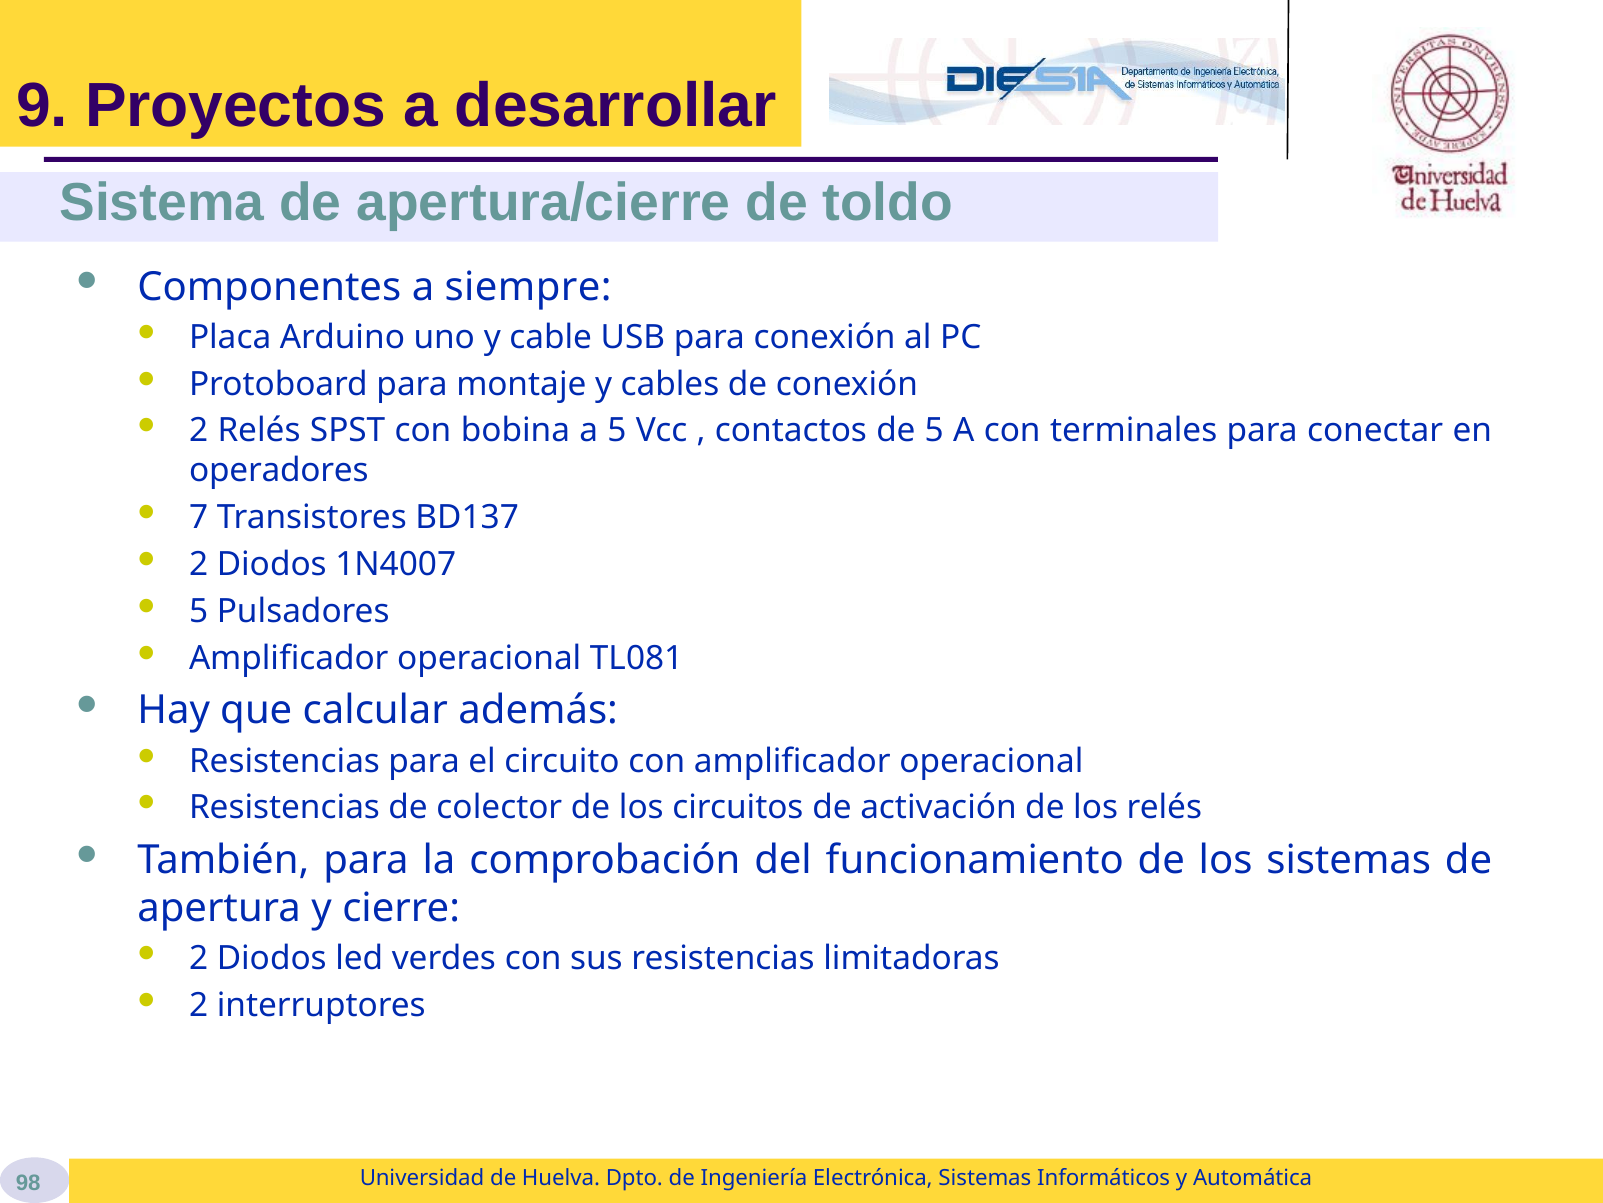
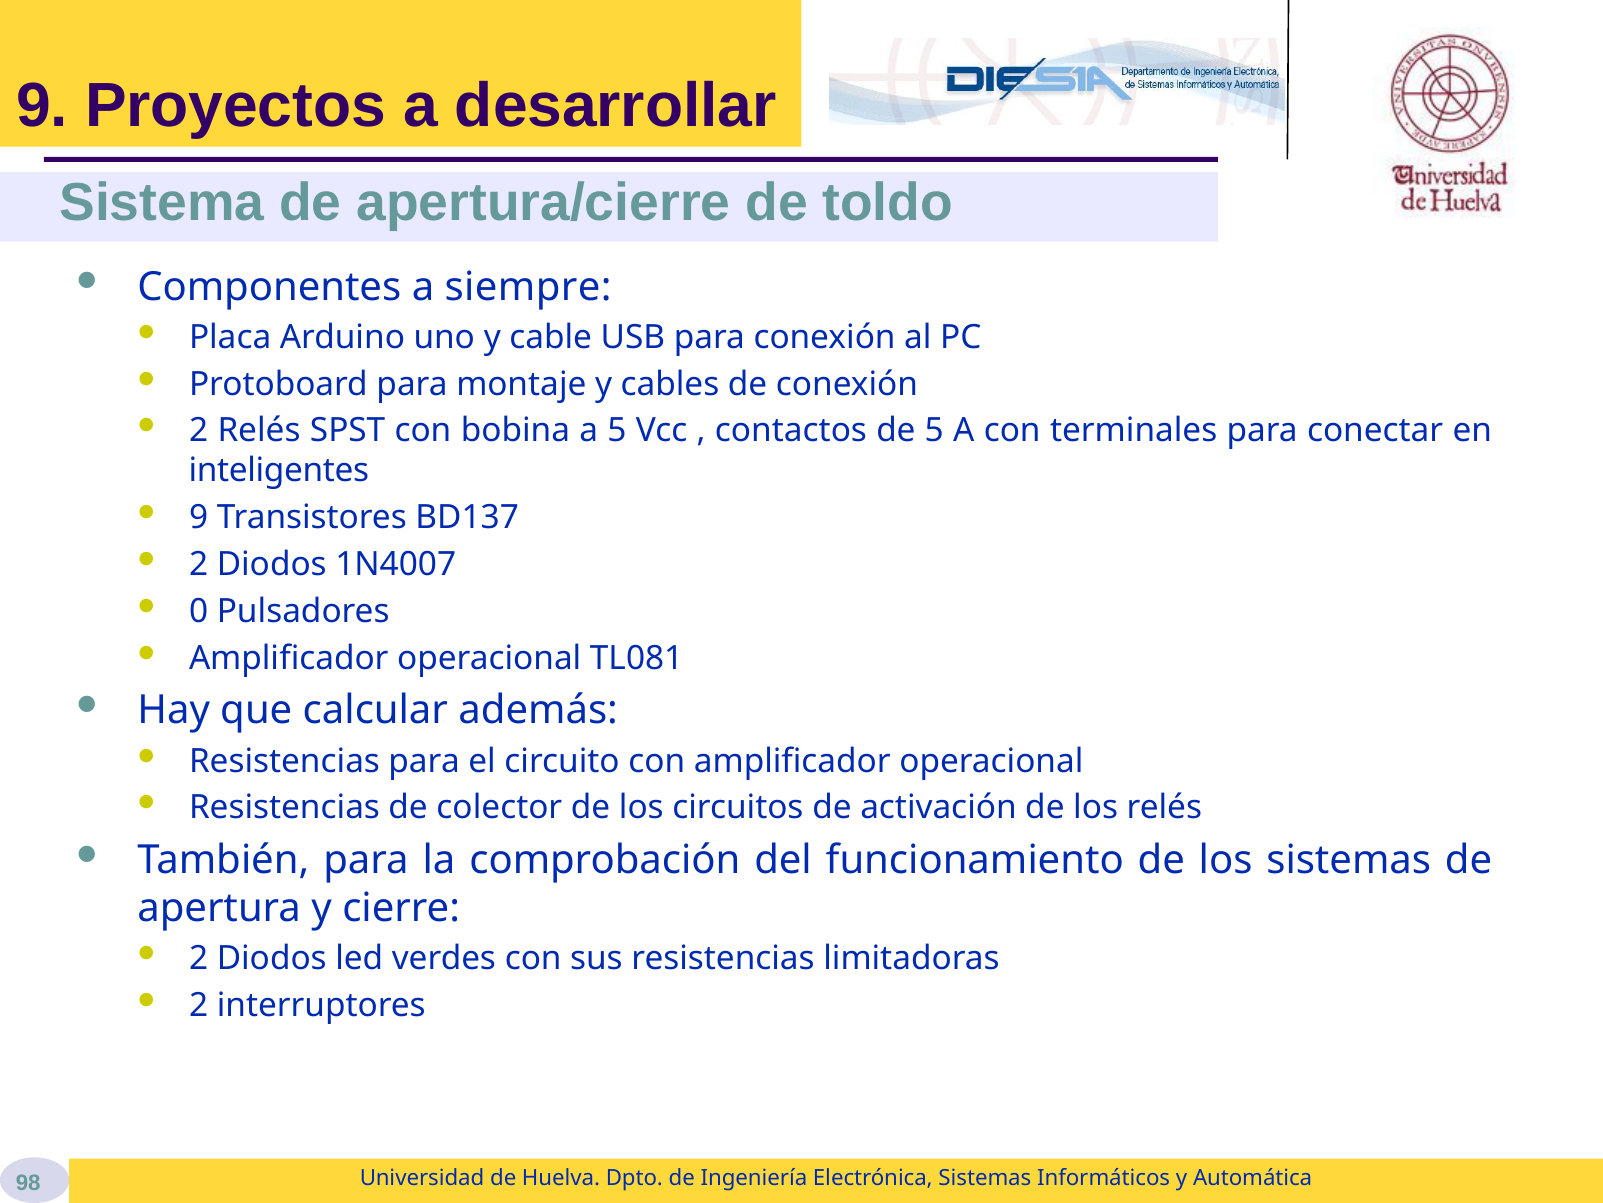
operadores: operadores -> inteligentes (279, 471)
7: 7 -> 9 (199, 517)
5: 5 -> 0 (199, 611)
